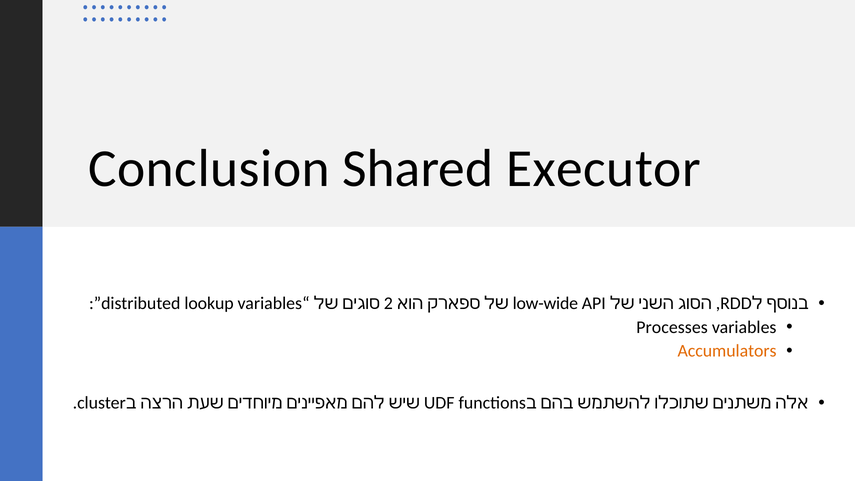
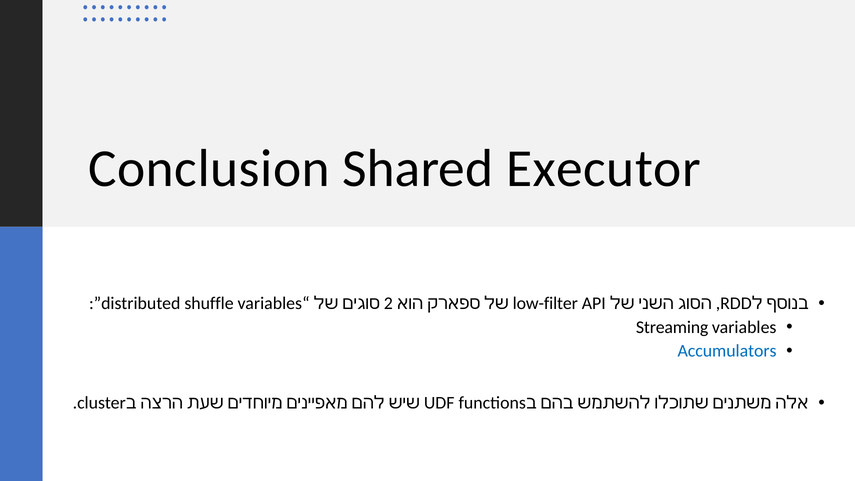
lookup: lookup -> shuffle (209, 304)
low-wide: low-wide -> low-filter (545, 304)
Processes: Processes -> Streaming (672, 327)
Accumulators colour: orange -> blue (727, 351)
